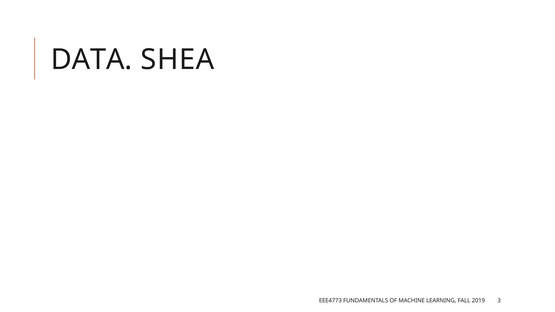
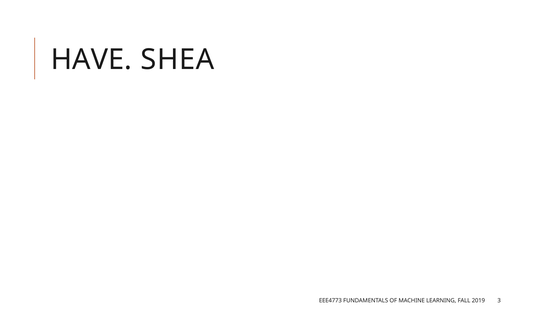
DATA: DATA -> HAVE (91, 60)
